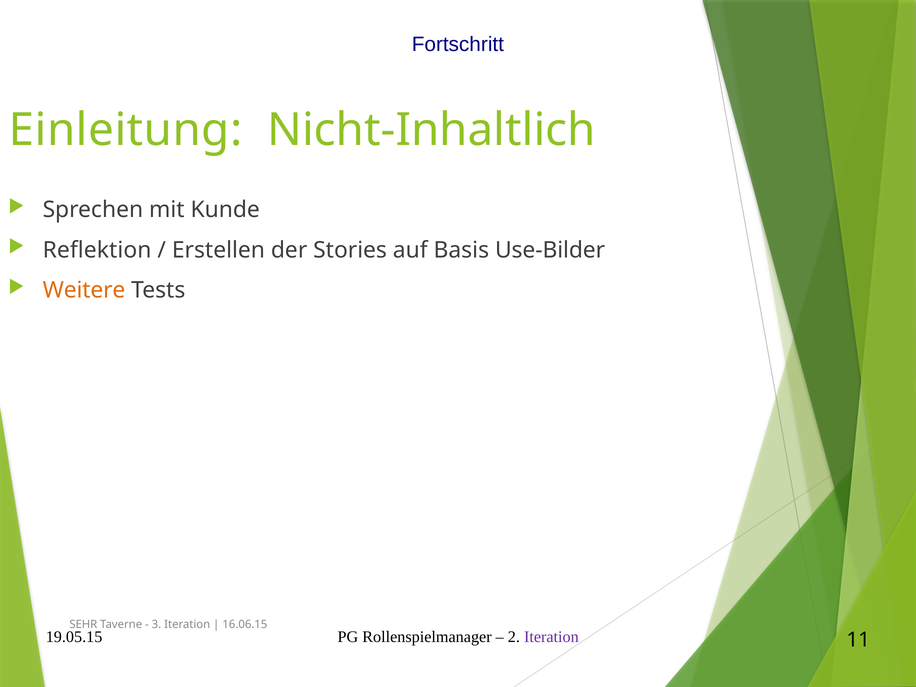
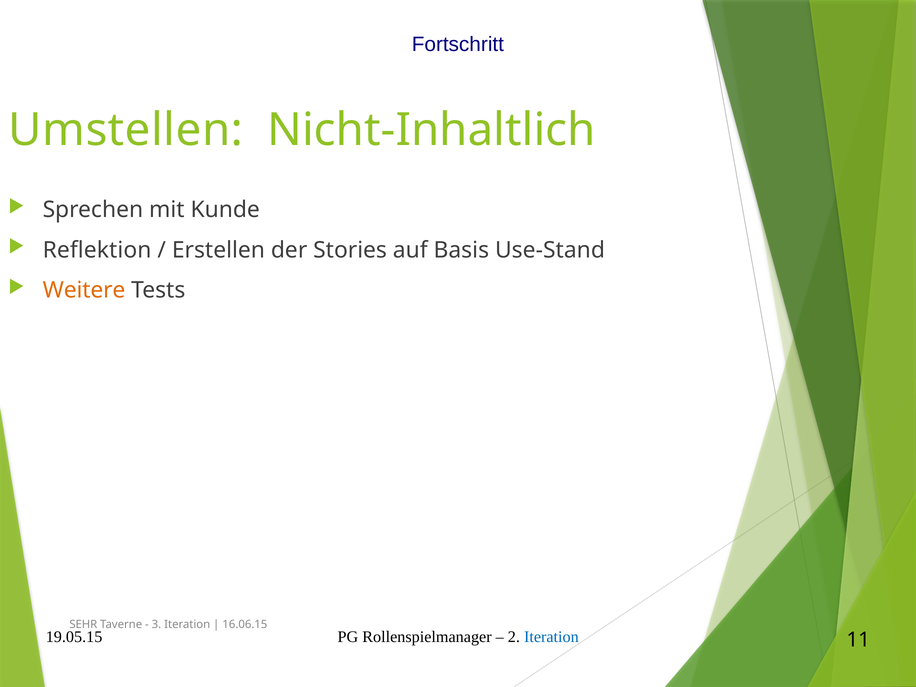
Einleitung: Einleitung -> Umstellen (126, 130)
Use-Bilder: Use-Bilder -> Use-Stand (550, 250)
Iteration colour: purple -> blue (551, 637)
